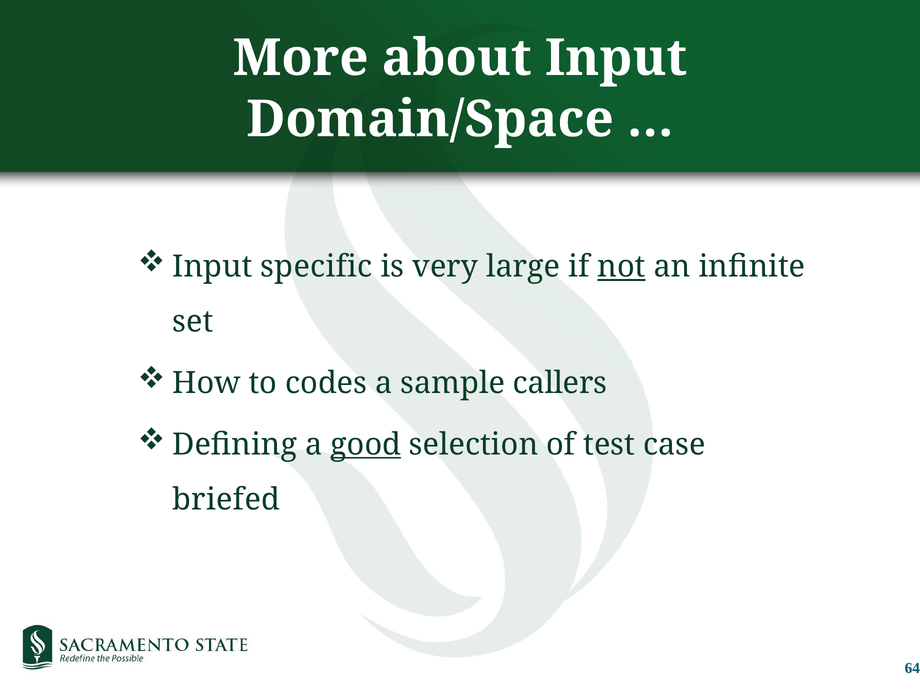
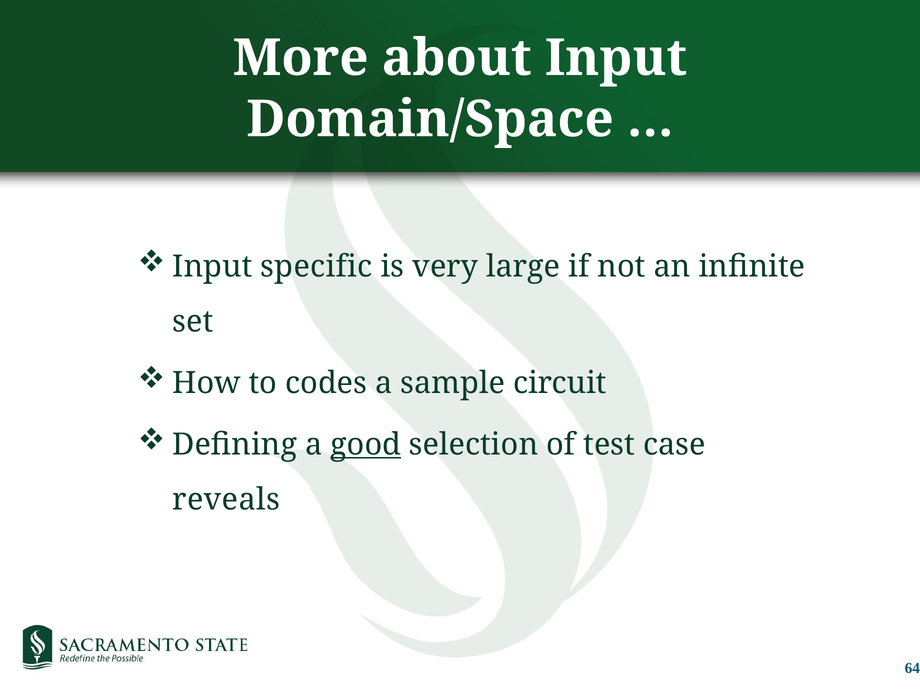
not underline: present -> none (621, 267)
callers: callers -> circuit (560, 383)
briefed: briefed -> reveals (226, 500)
